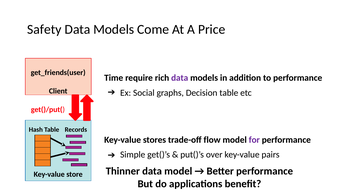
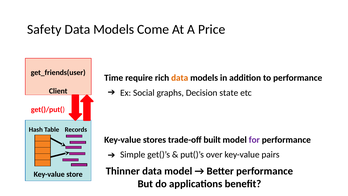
data colour: purple -> orange (180, 78)
Decision table: table -> state (229, 93)
flow: flow -> built (212, 140)
